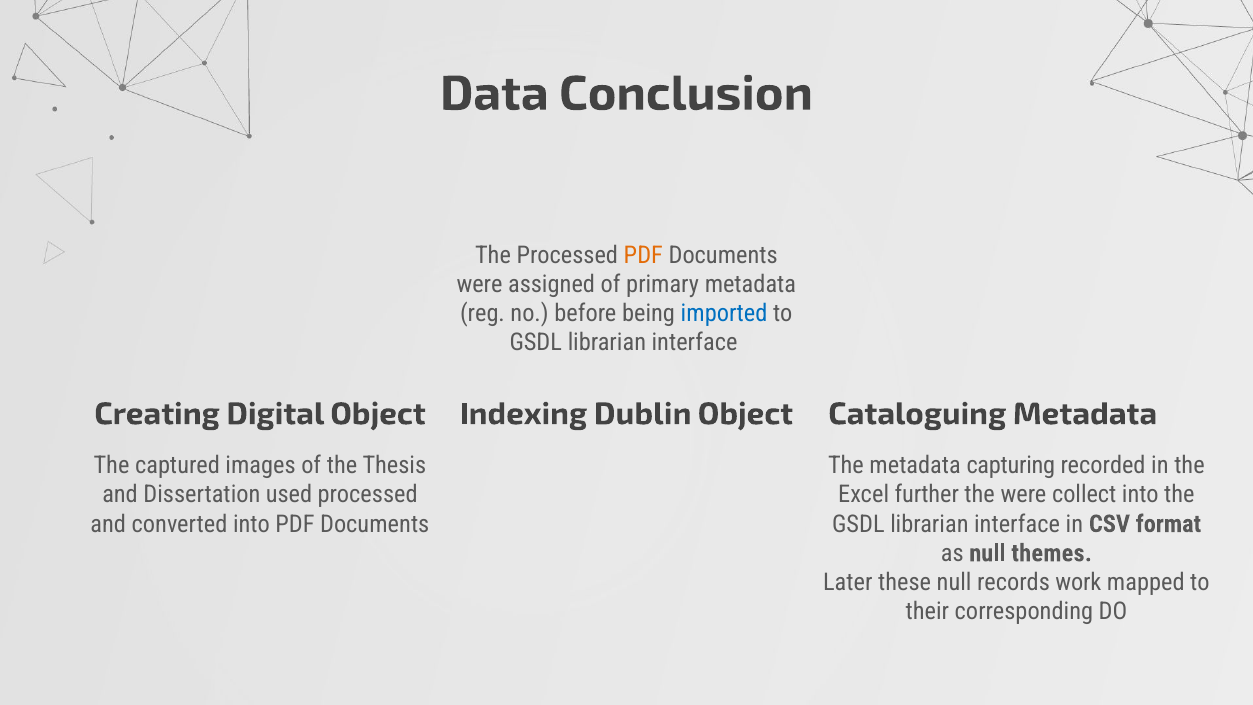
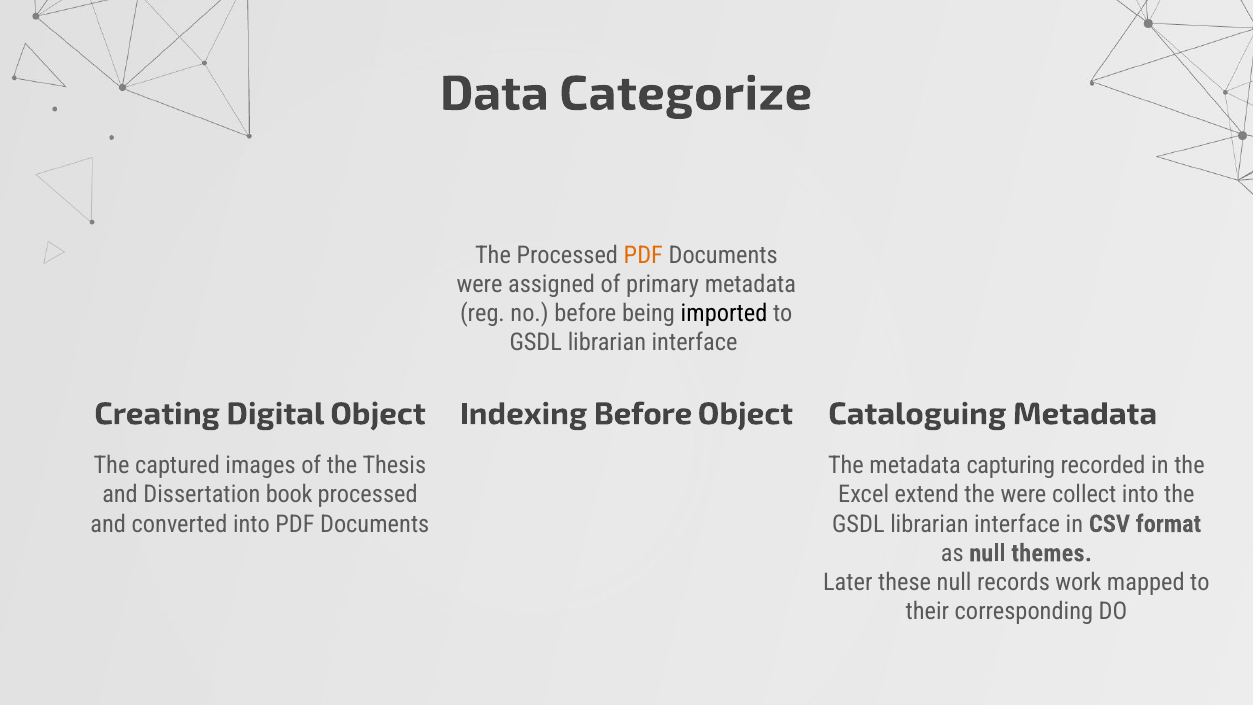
Conclusion: Conclusion -> Categorize (686, 94)
imported colour: blue -> black (724, 313)
Indexing Dublin: Dublin -> Before (643, 414)
used: used -> book (289, 495)
further: further -> extend (927, 495)
